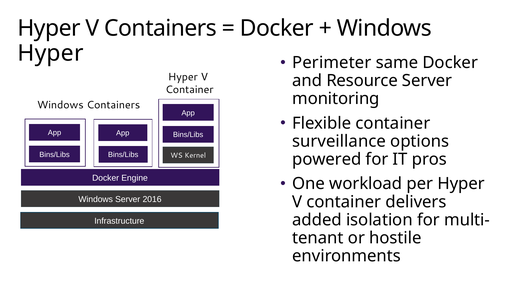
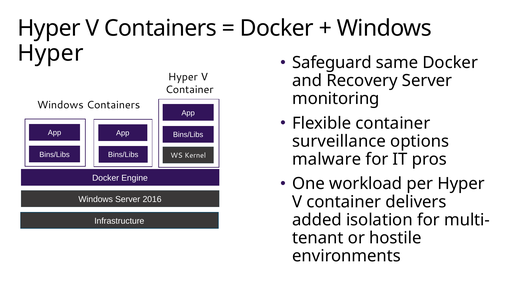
Perimeter: Perimeter -> Safeguard (332, 63)
Resource: Resource -> Recovery (362, 81)
powered: powered -> malware (327, 159)
